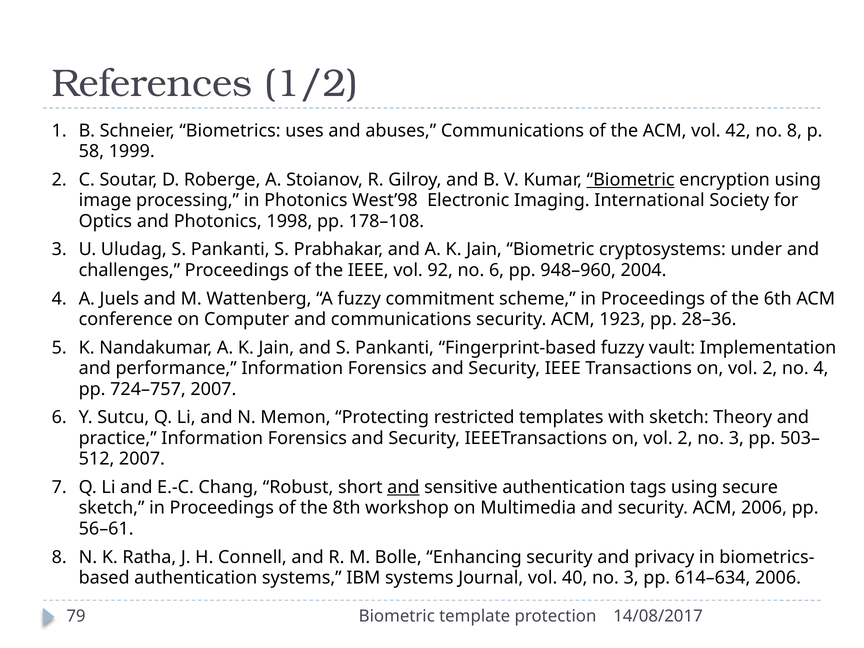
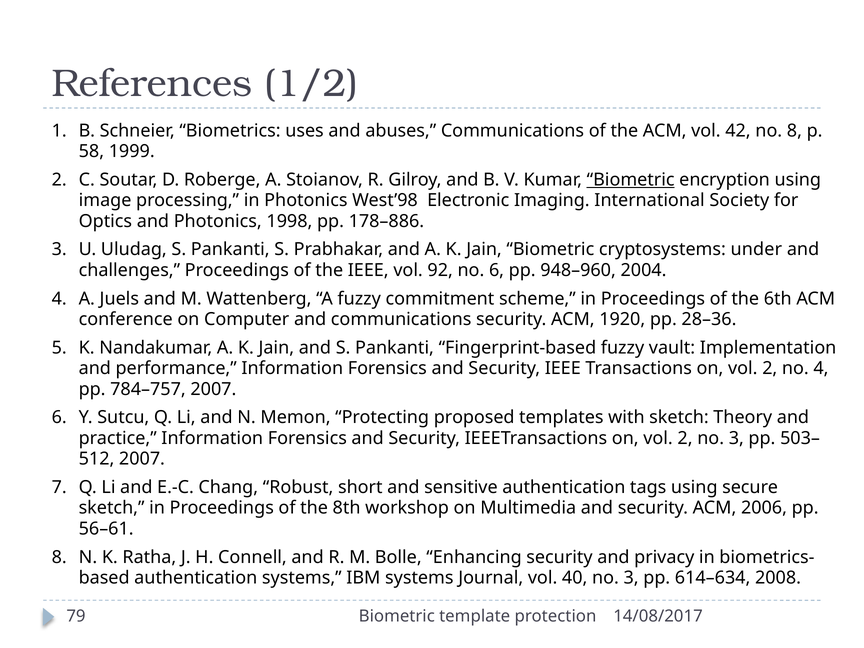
178–108: 178–108 -> 178–886 (386, 221)
1923: 1923 -> 1920 (622, 319)
724–757: 724–757 -> 784–757 (148, 389)
restricted: restricted -> proposed (474, 417)
and underline: present -> none (403, 487)
614–634 2006: 2006 -> 2008 (778, 578)
